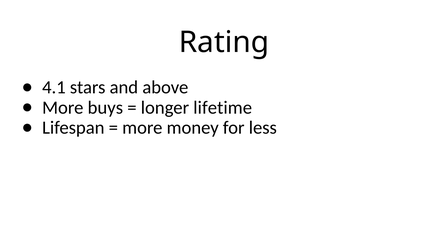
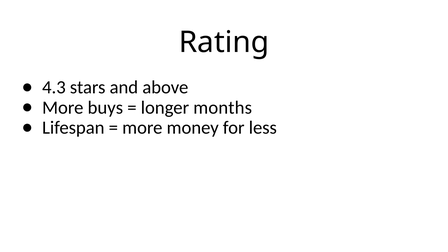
4.1: 4.1 -> 4.3 (54, 87)
lifetime: lifetime -> months (223, 108)
